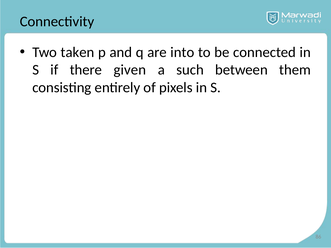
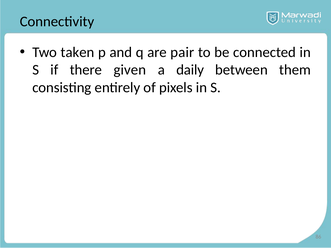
into: into -> pair (182, 52)
such: such -> daily (190, 70)
